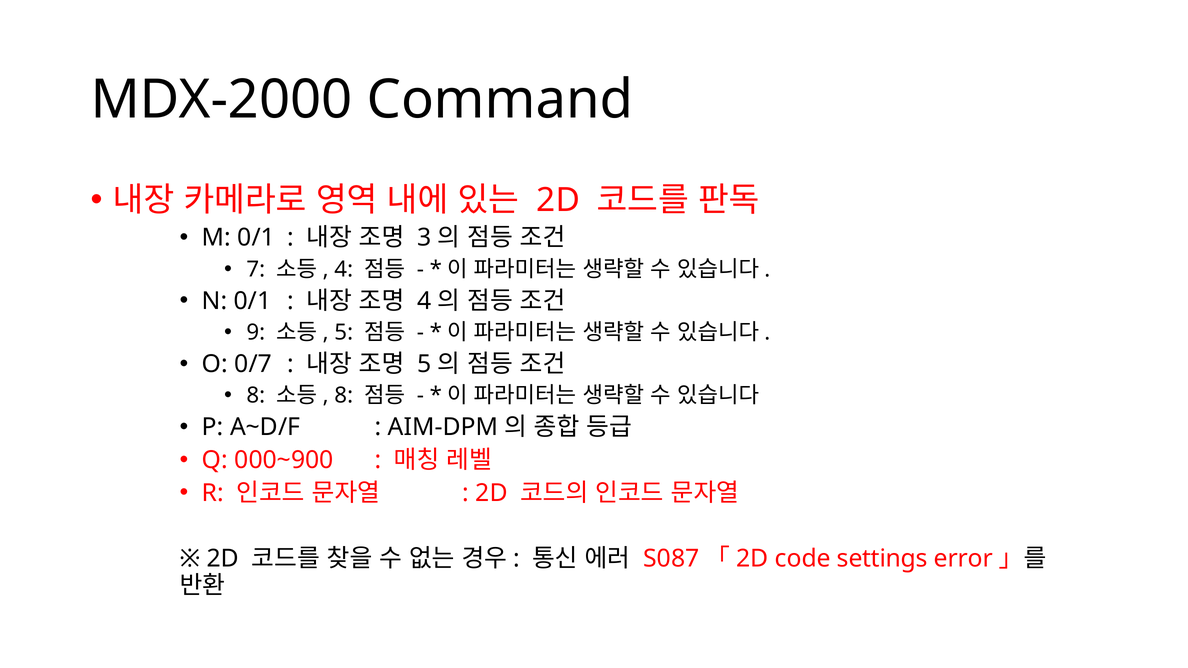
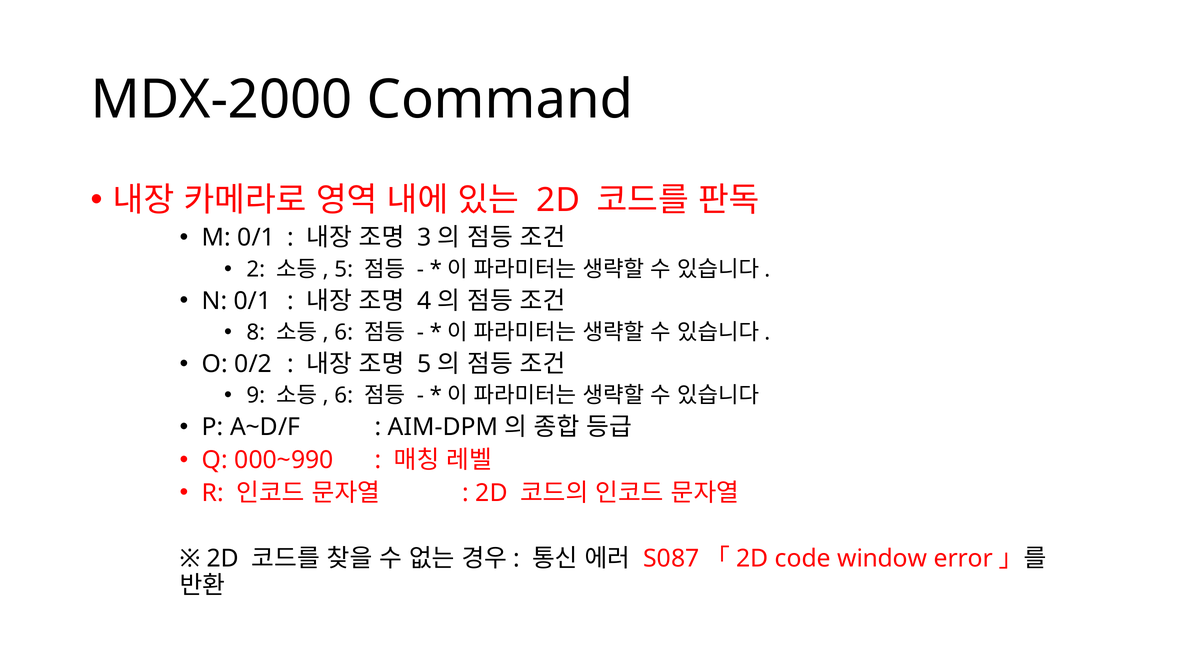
7: 7 -> 2 (256, 269)
4: 4 -> 5 (344, 269)
9: 9 -> 8 (256, 333)
5: 5 -> 6 (344, 333)
0/7: 0/7 -> 0/2 (253, 364)
8: 8 -> 9 (256, 396)
8: 8 -> 6 (344, 396)
000~900: 000~900 -> 000~990 (284, 460)
settings: settings -> window (882, 559)
